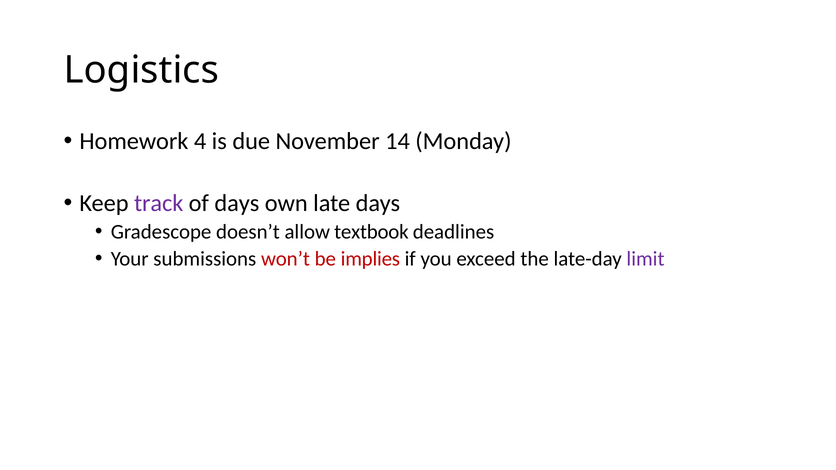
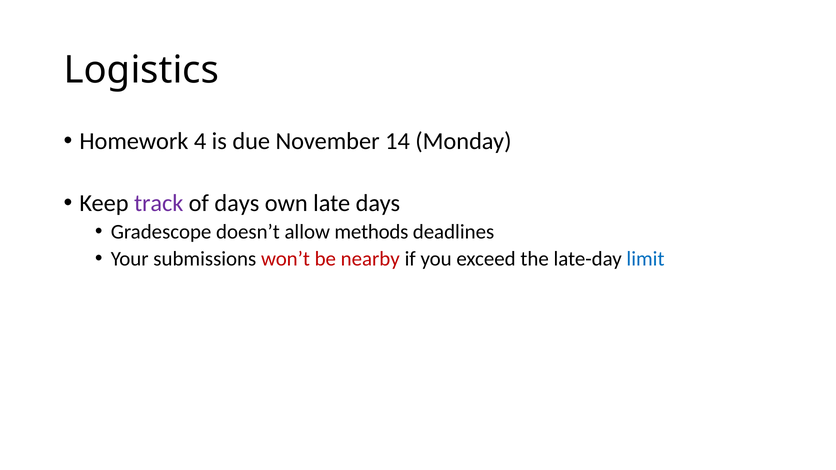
textbook: textbook -> methods (371, 232)
implies: implies -> nearby (370, 259)
limit colour: purple -> blue (645, 259)
